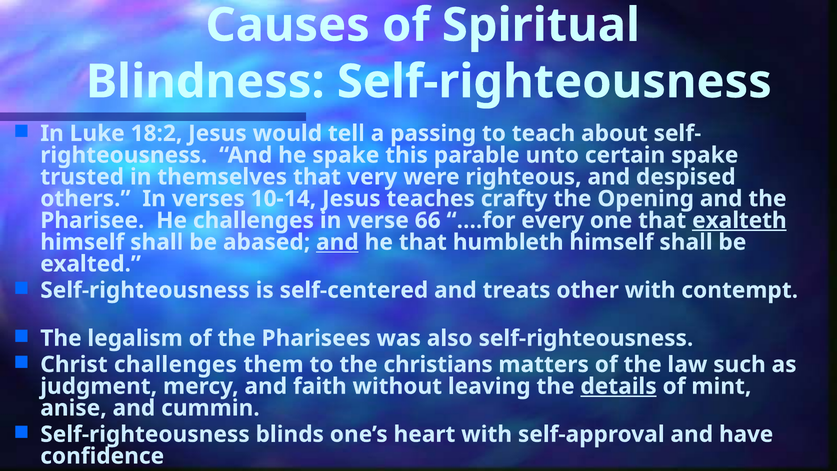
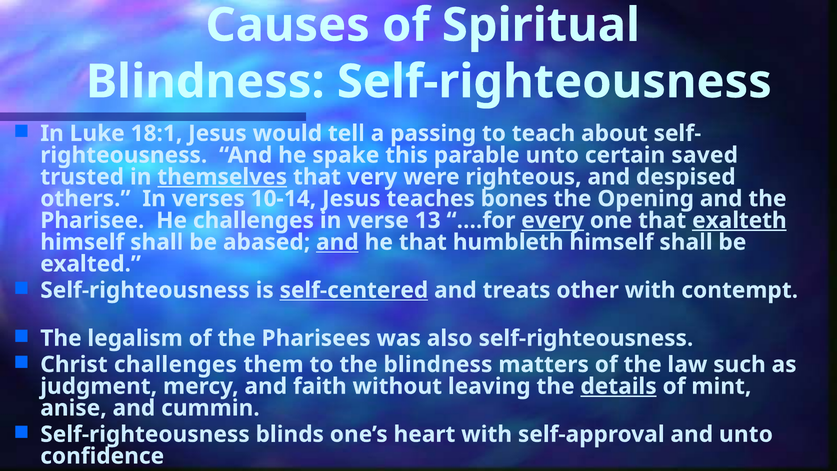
18:2: 18:2 -> 18:1 (156, 133)
certain spake: spake -> saved (705, 155)
themselves underline: none -> present (222, 177)
crafty: crafty -> bones (514, 199)
66: 66 -> 13 (428, 220)
every underline: none -> present (553, 220)
self-centered underline: none -> present (354, 290)
the christians: christians -> blindness (438, 364)
and have: have -> unto (746, 434)
